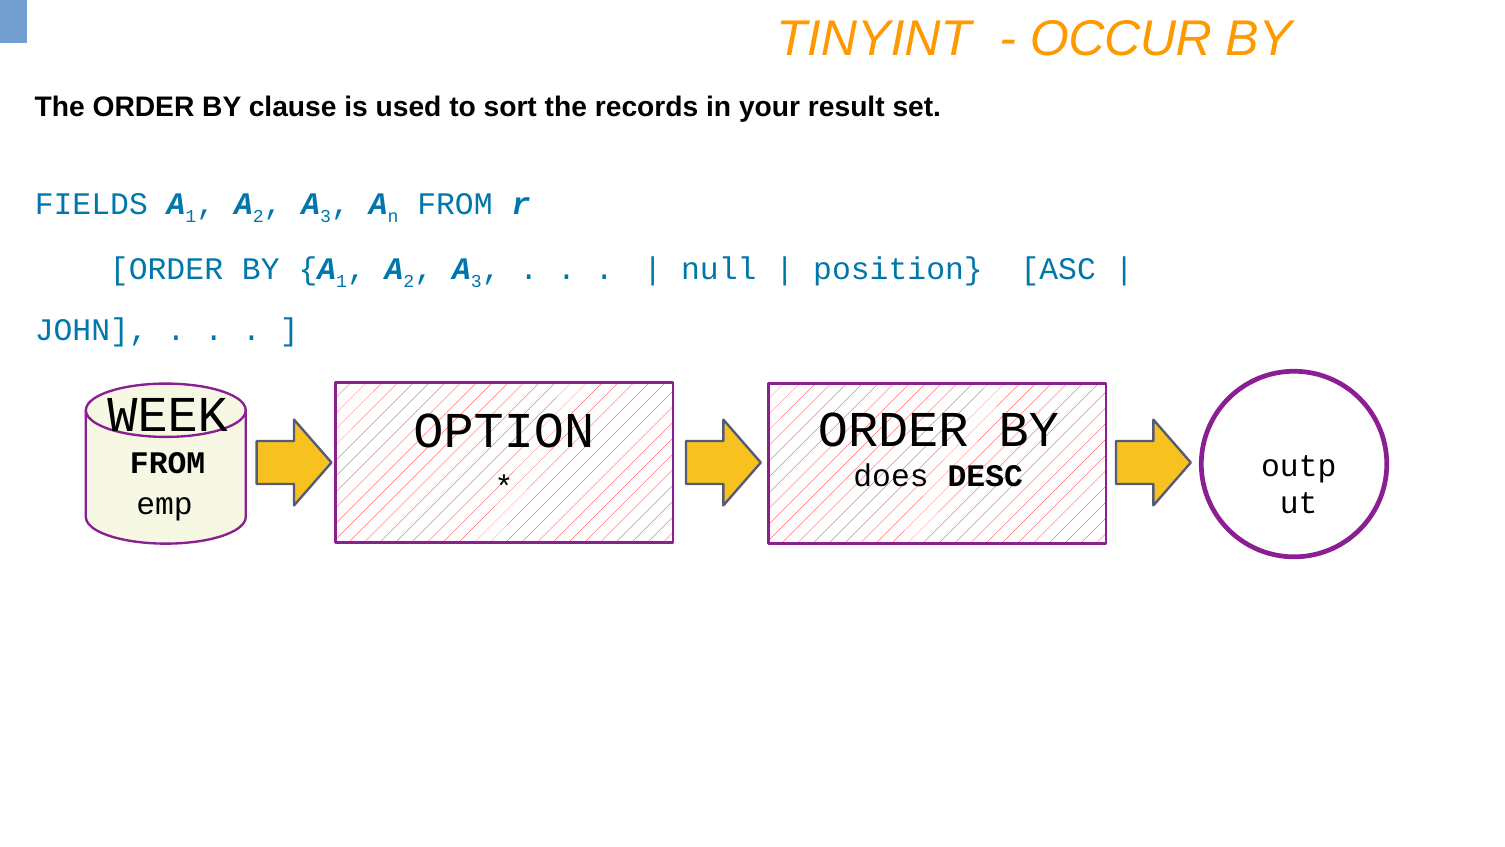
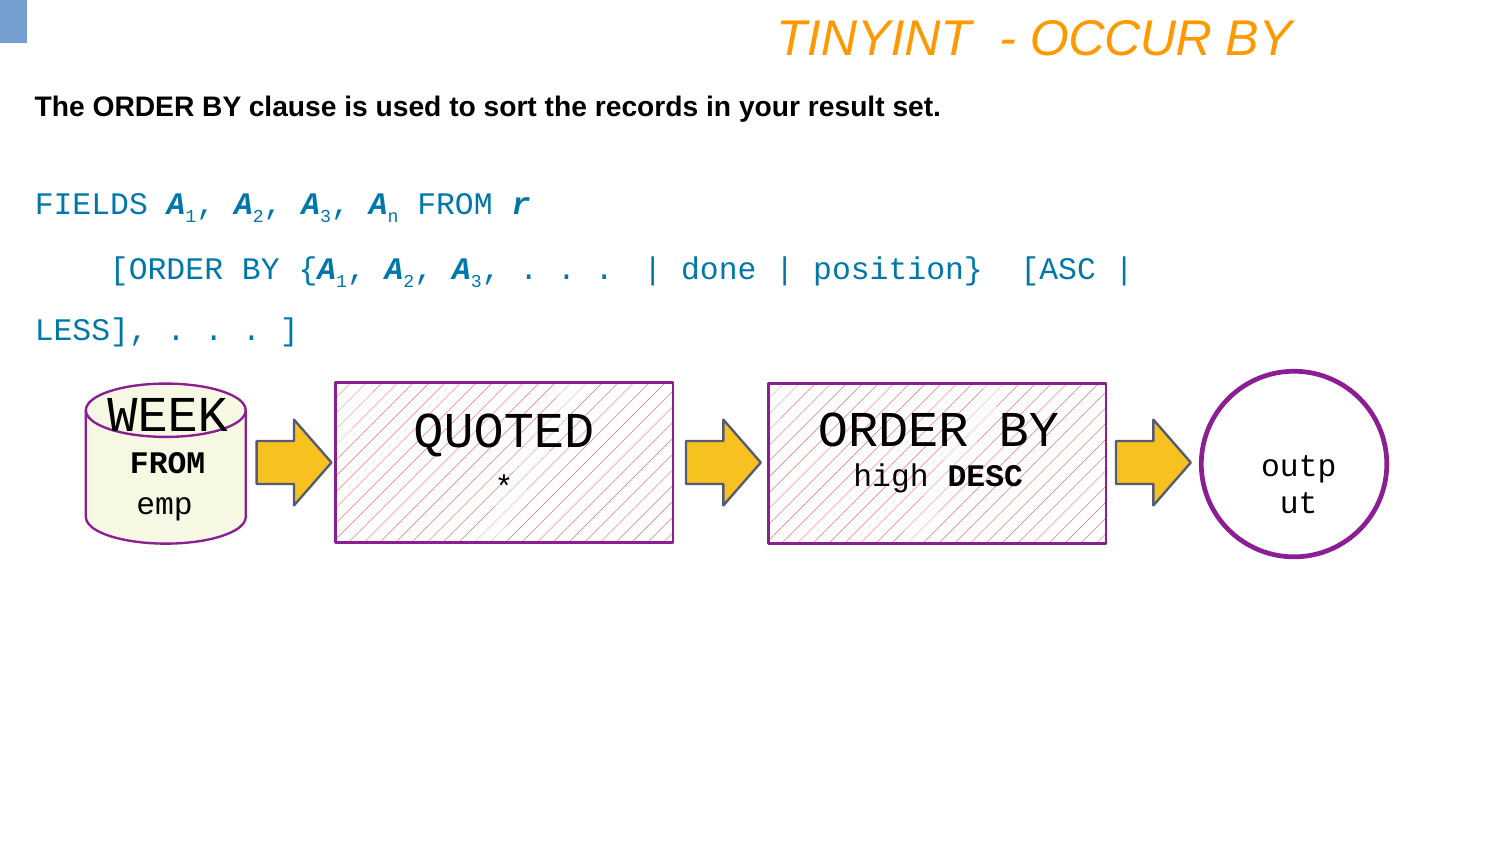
null: null -> done (719, 269)
JOHN: JOHN -> LESS (91, 330)
OPTION: OPTION -> QUOTED (504, 430)
does: does -> high (891, 476)
